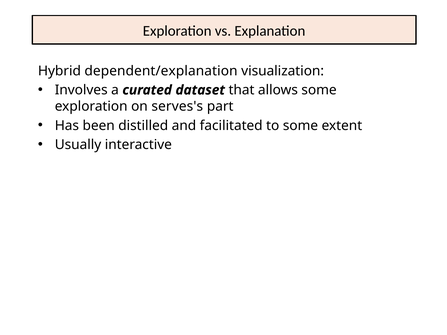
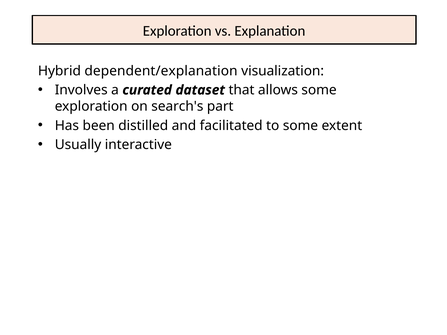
serves's: serves's -> search's (177, 106)
